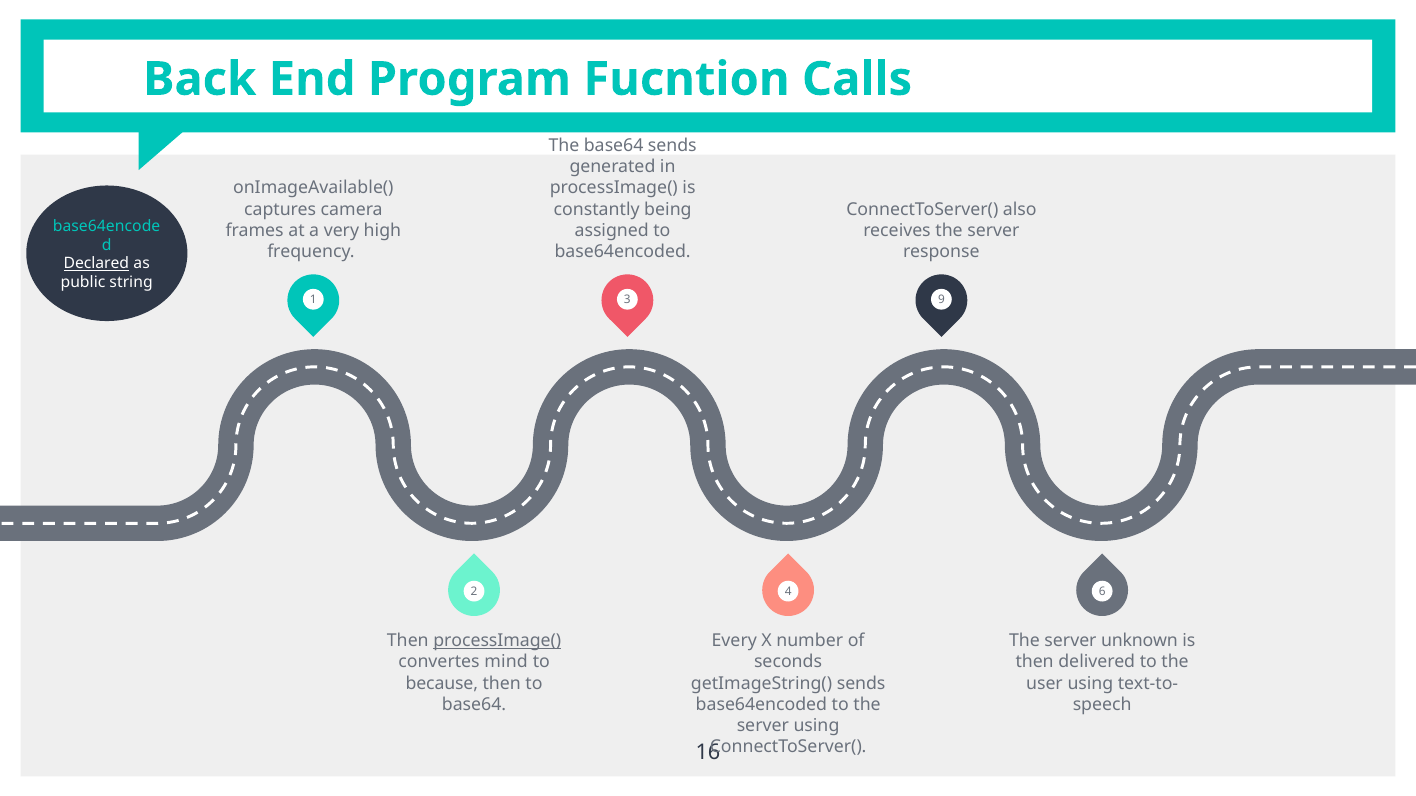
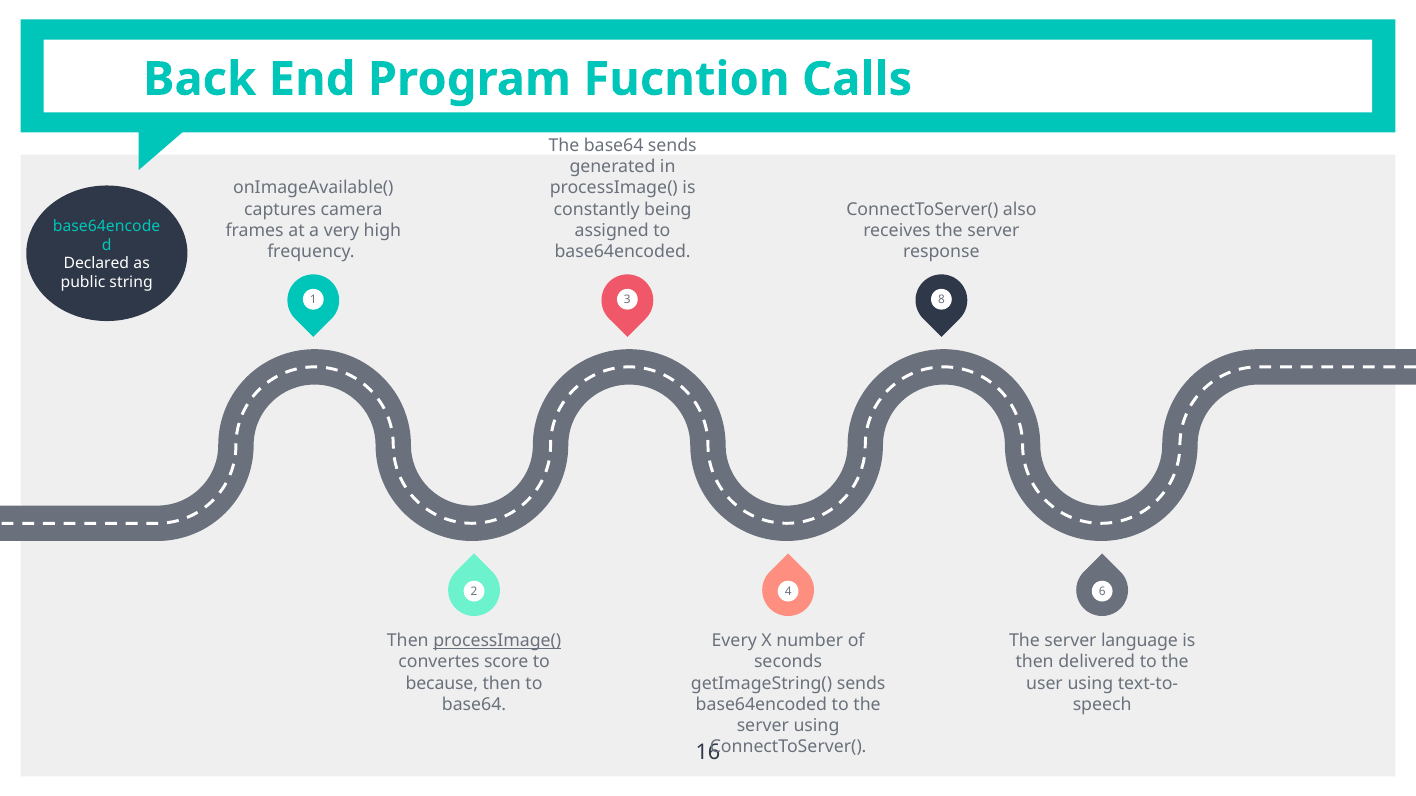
Declared underline: present -> none (96, 264)
9: 9 -> 8 (941, 300)
unknown: unknown -> language (1139, 641)
mind: mind -> score (506, 662)
